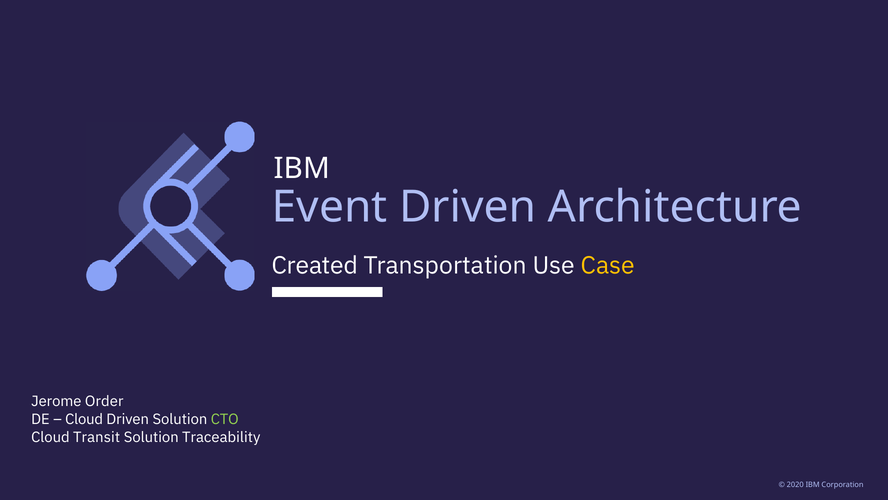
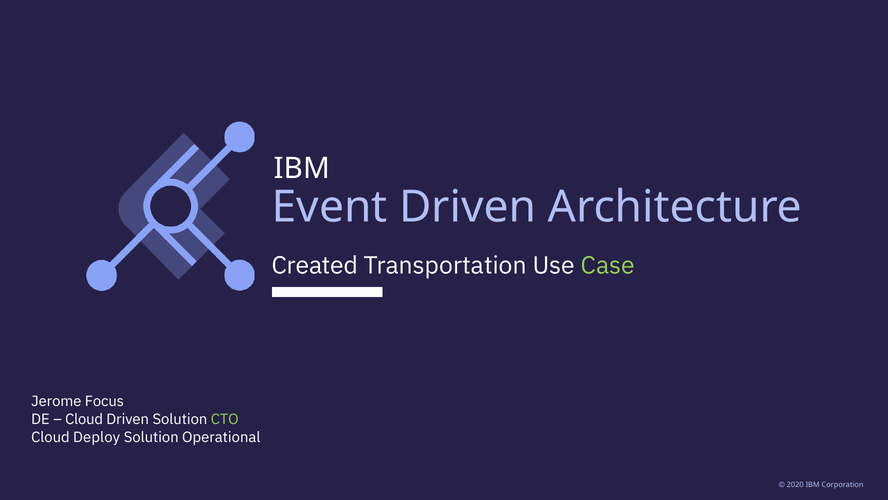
Case colour: yellow -> light green (608, 265)
Order: Order -> Focus (104, 401)
Transit: Transit -> Deploy (97, 437)
Traceability: Traceability -> Operational (221, 437)
